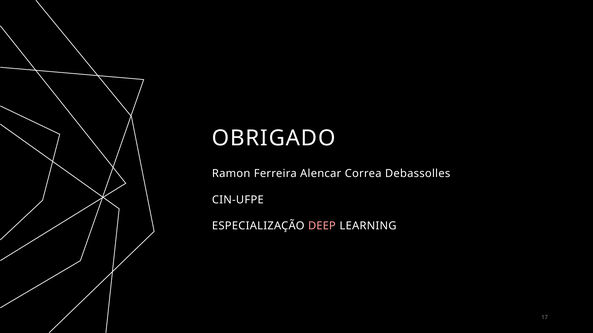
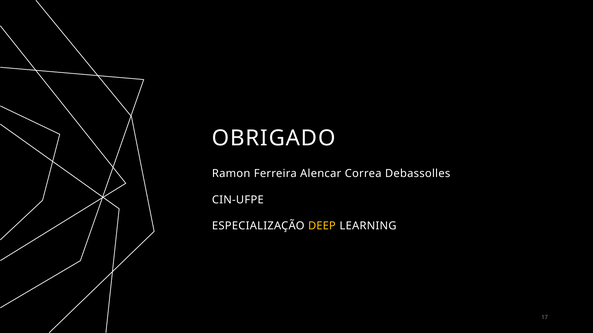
DEEP colour: pink -> yellow (322, 226)
